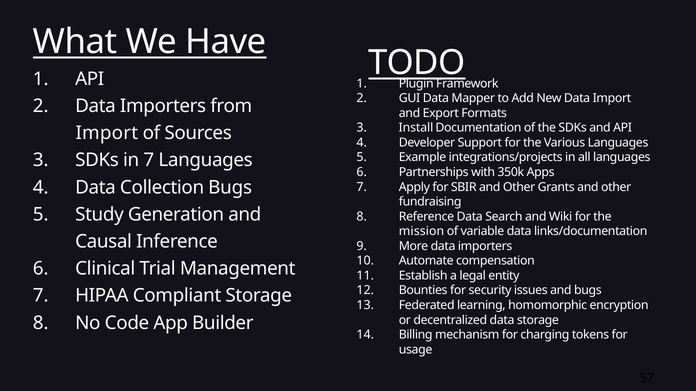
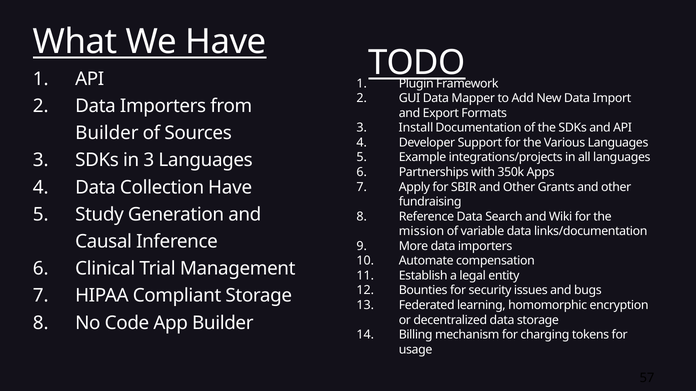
Import: Import -> Builder (107, 133)
in 7: 7 -> 3 (149, 160)
Collection Bugs: Bugs -> Have (230, 188)
